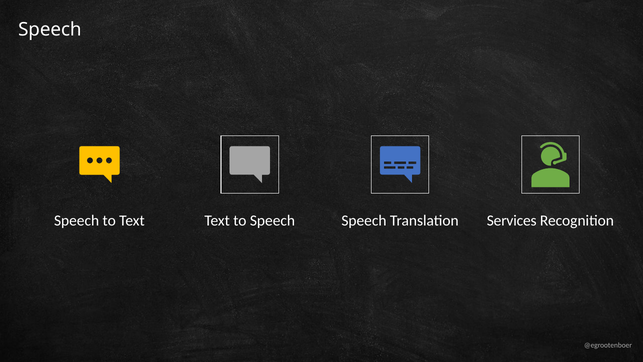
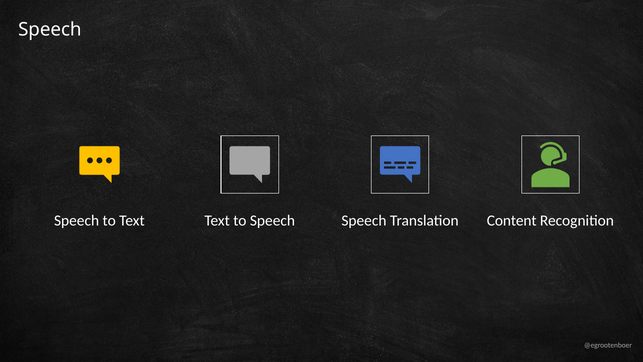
Services: Services -> Content (512, 220)
